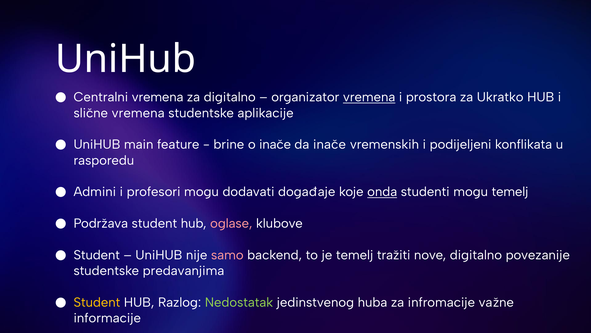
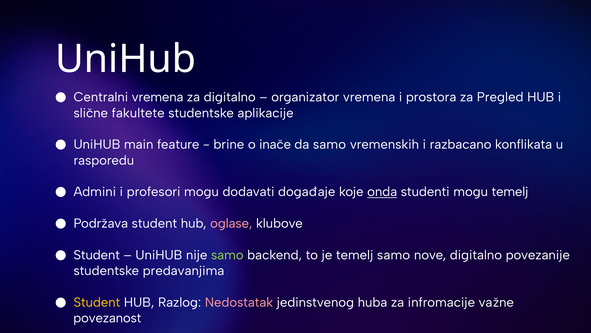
vremena underline: present -> none (369, 97)
Ukratko: Ukratko -> Pregled (500, 97)
slične vremena: vremena -> fakultete (138, 113)
da inače: inače -> samo (329, 144)
podijeljeni: podijeljeni -> razbacano (461, 144)
samo colour: pink -> light green (227, 255)
temelj tražiti: tražiti -> samo (394, 255)
Nedostatak colour: light green -> pink (239, 302)
informacije: informacije -> povezanost (107, 318)
